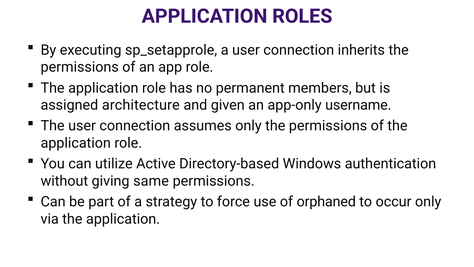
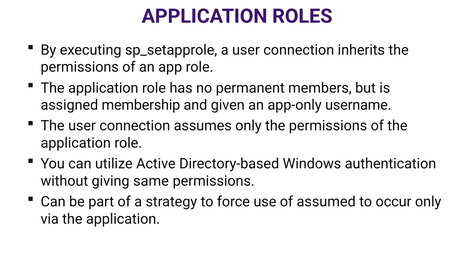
architecture: architecture -> membership (141, 105)
orphaned: orphaned -> assumed (326, 202)
